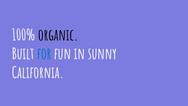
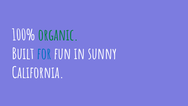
organic colour: black -> green (58, 35)
